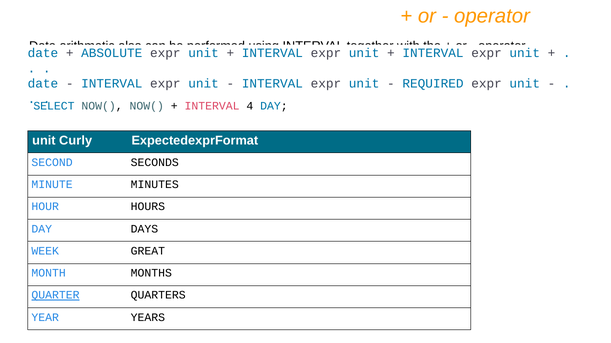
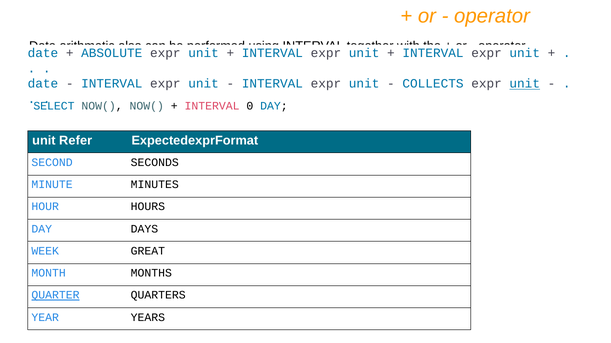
REQUIRED: REQUIRED -> COLLECTS (433, 84)
unit underline: none -> present (525, 84)
4: 4 -> 0 (250, 106)
Curly: Curly -> Refer (76, 141)
